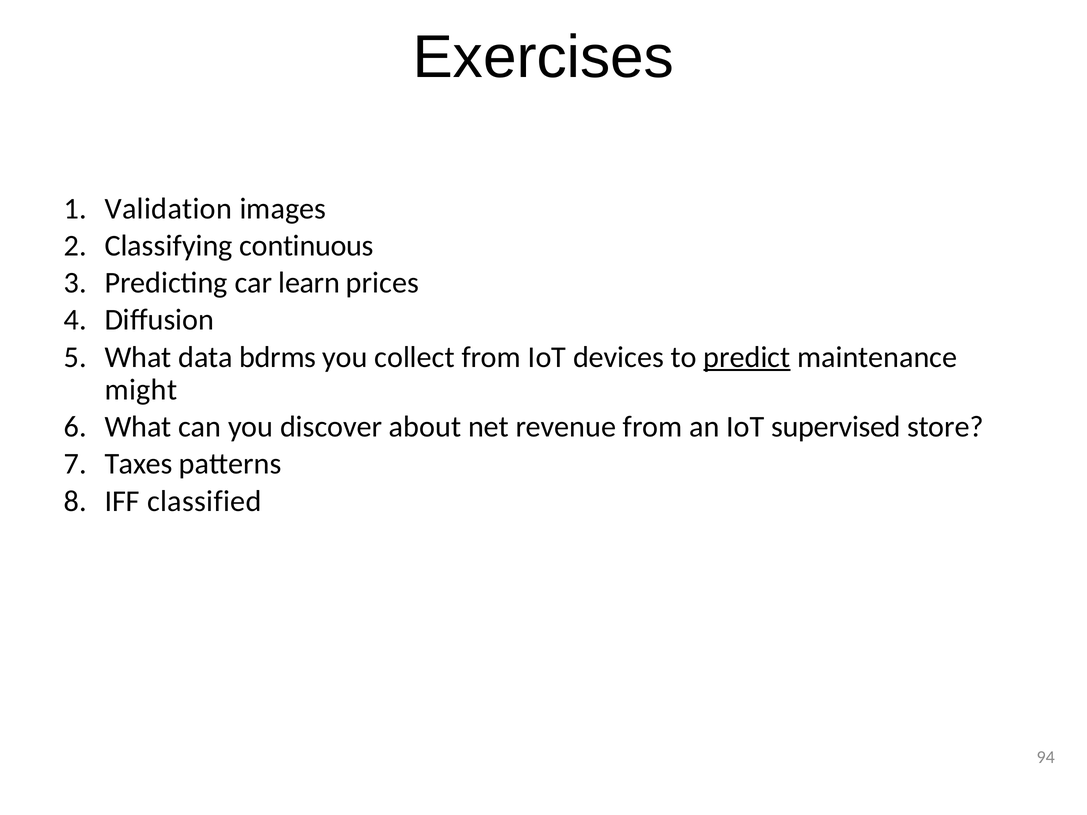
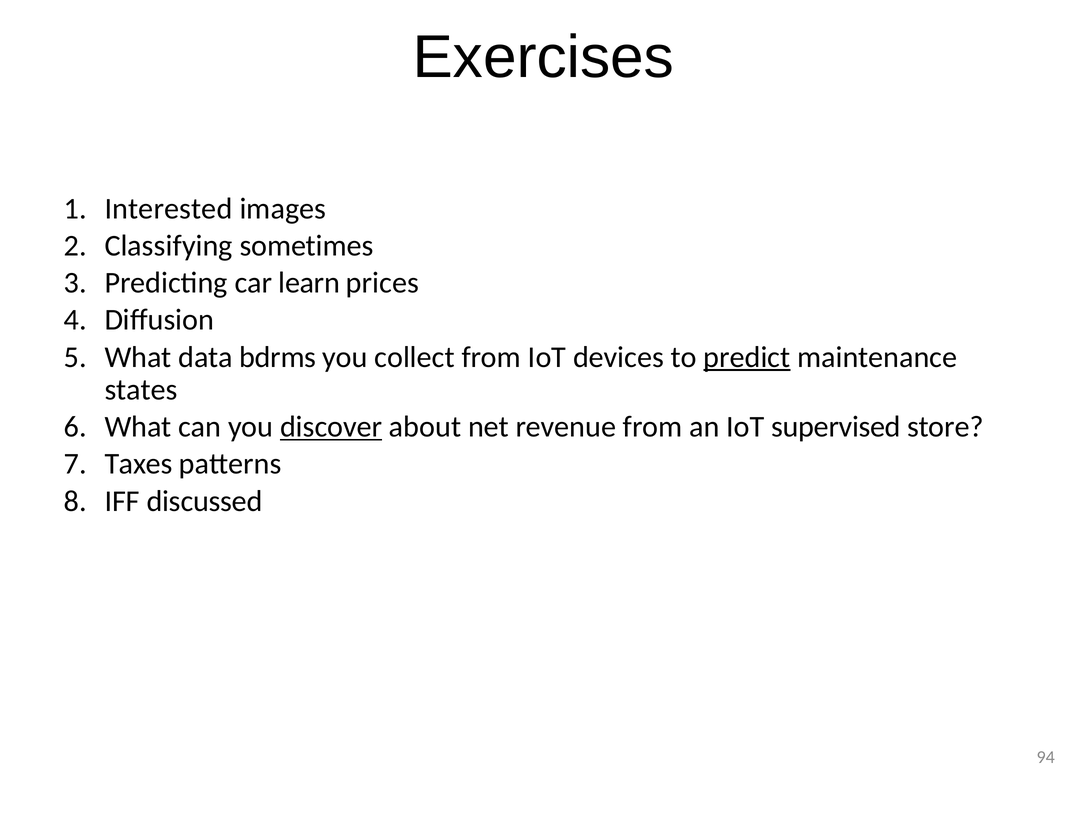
Validation: Validation -> Interested (168, 209)
continuous: continuous -> sometimes (306, 246)
might: might -> states (141, 390)
discover underline: none -> present (331, 427)
classified: classified -> discussed (205, 501)
